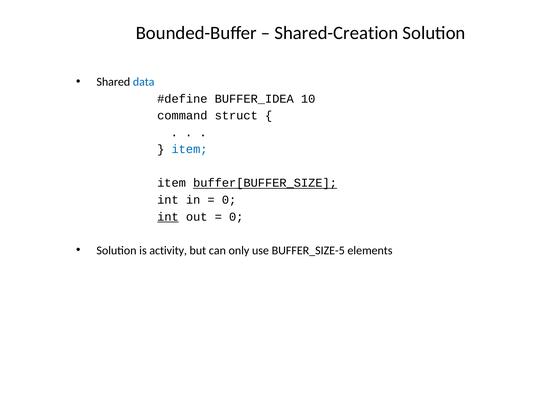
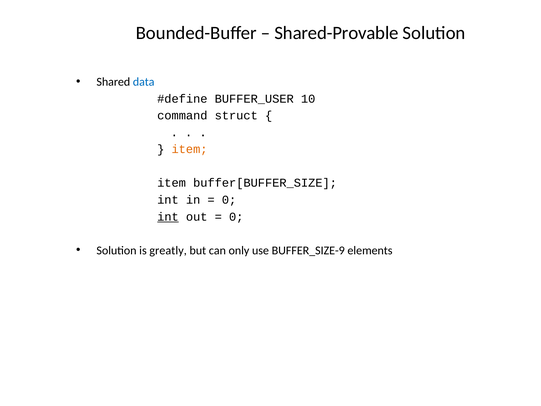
Shared-Creation: Shared-Creation -> Shared-Provable (337, 33)
BUFFER_IDEA: BUFFER_IDEA -> BUFFER_USER (254, 99)
item colour: blue -> orange (190, 149)
buffer[BUFFER_SIZE underline: present -> none (265, 183)
activity: activity -> greatly (168, 250)
BUFFER_SIZE-5: BUFFER_SIZE-5 -> BUFFER_SIZE-9 (308, 250)
